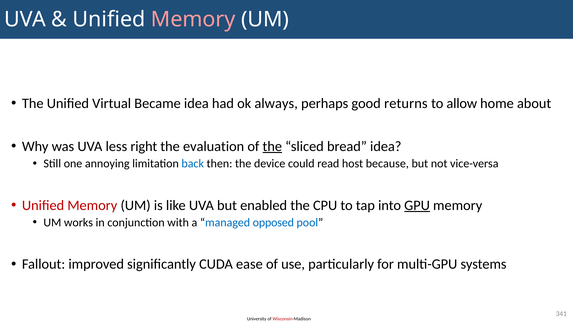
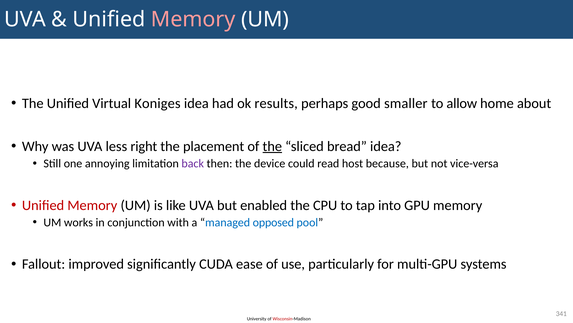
Became: Became -> Koniges (157, 103)
always: always -> results (276, 103)
returns: returns -> smaller (406, 103)
evaluation: evaluation -> placement (214, 146)
back colour: blue -> purple (193, 163)
GPU underline: present -> none (417, 205)
